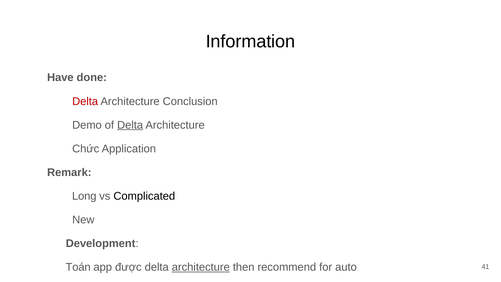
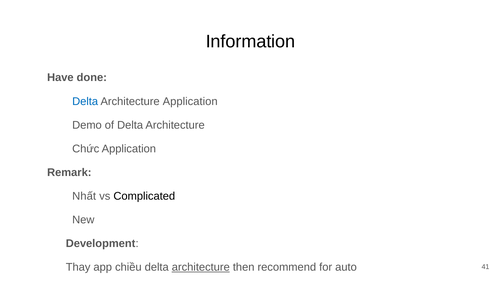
Delta colour: red -> blue (85, 101)
Architecture Conclusion: Conclusion -> Application (190, 101)
Delta underline: present -> none (130, 125)
Long: Long -> Nhất (84, 196)
Toán: Toán -> Thay (78, 267)
được: được -> chiều (128, 267)
